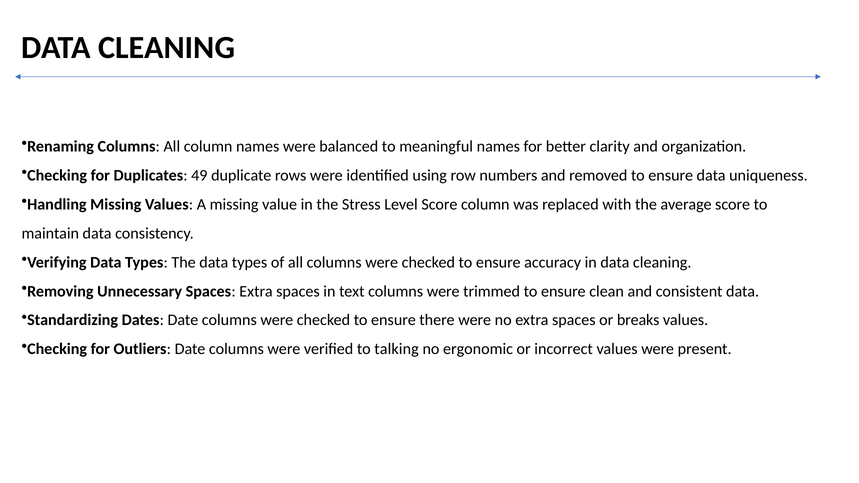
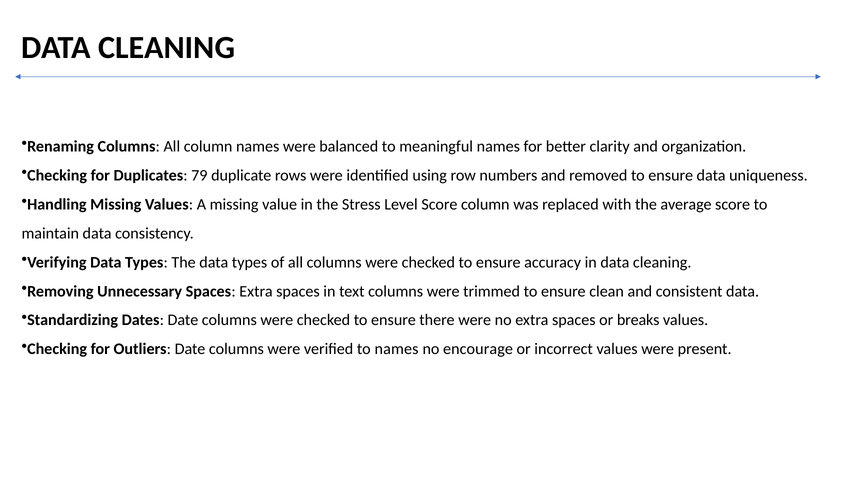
49: 49 -> 79 (199, 175)
to talking: talking -> names (397, 349)
ergonomic: ergonomic -> encourage (478, 349)
